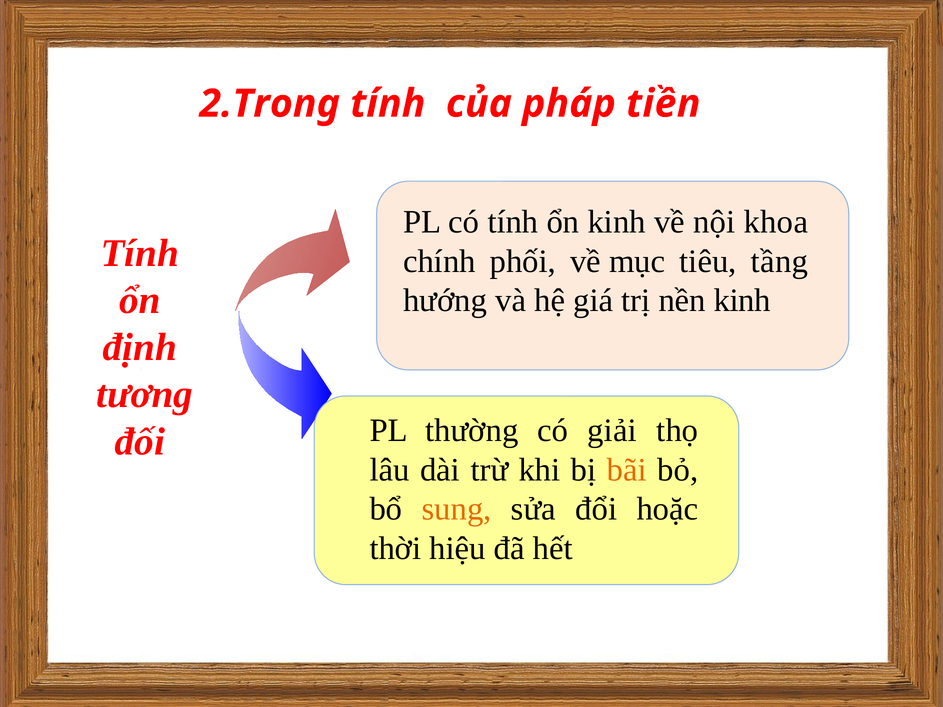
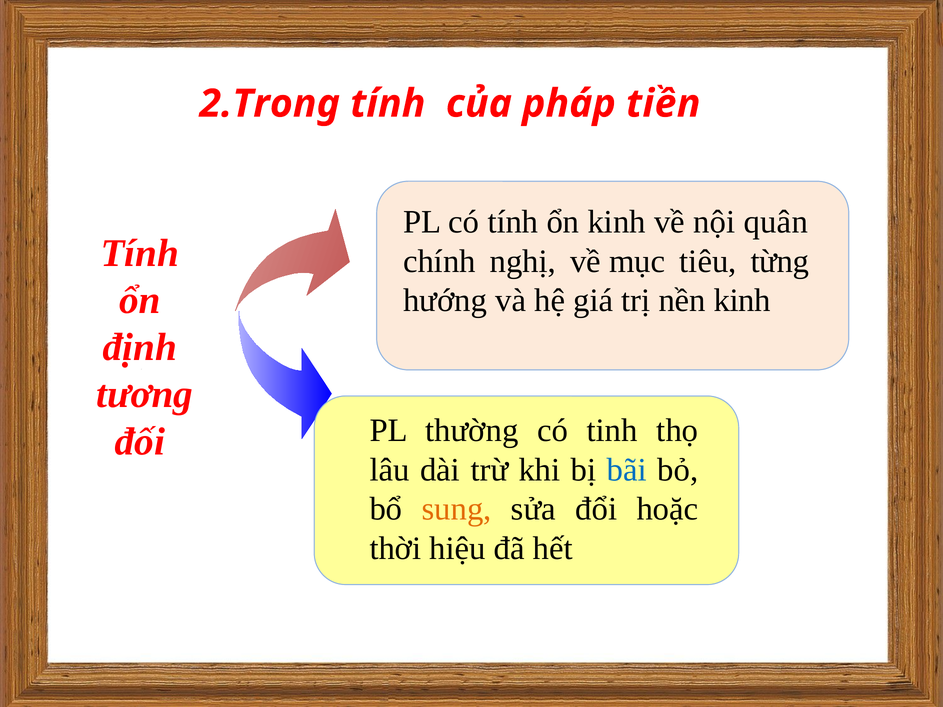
khoa: khoa -> quân (776, 222)
phối: phối -> nghị (523, 261)
tầng: tầng -> từng (780, 261)
giải: giải -> tinh (612, 431)
bãi colour: orange -> blue (627, 470)
